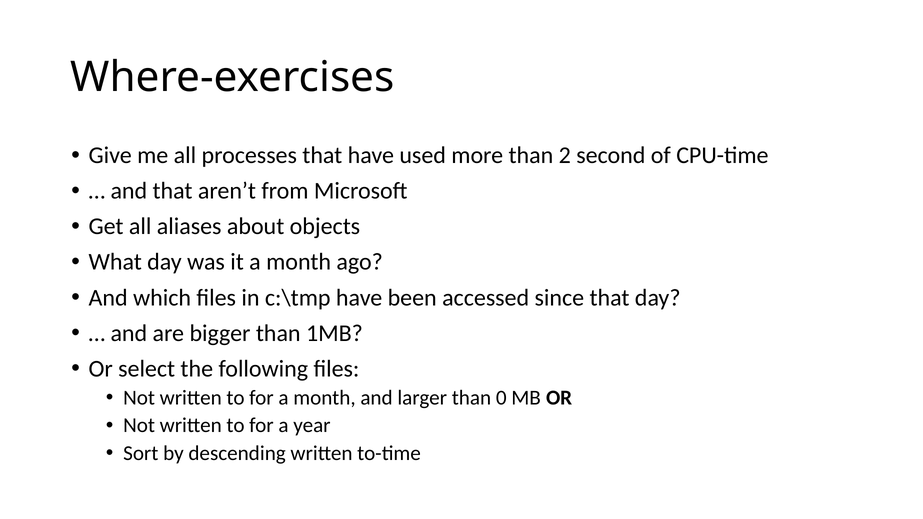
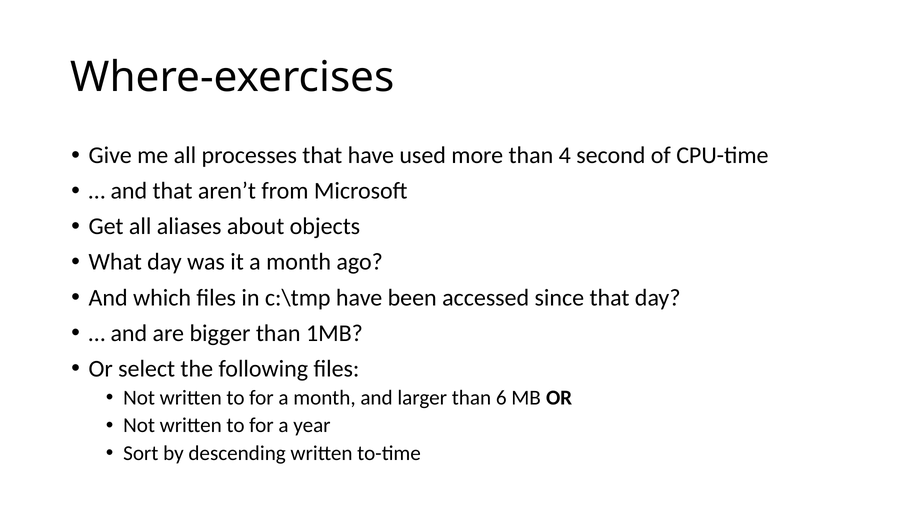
2: 2 -> 4 (565, 155)
0: 0 -> 6 (501, 398)
